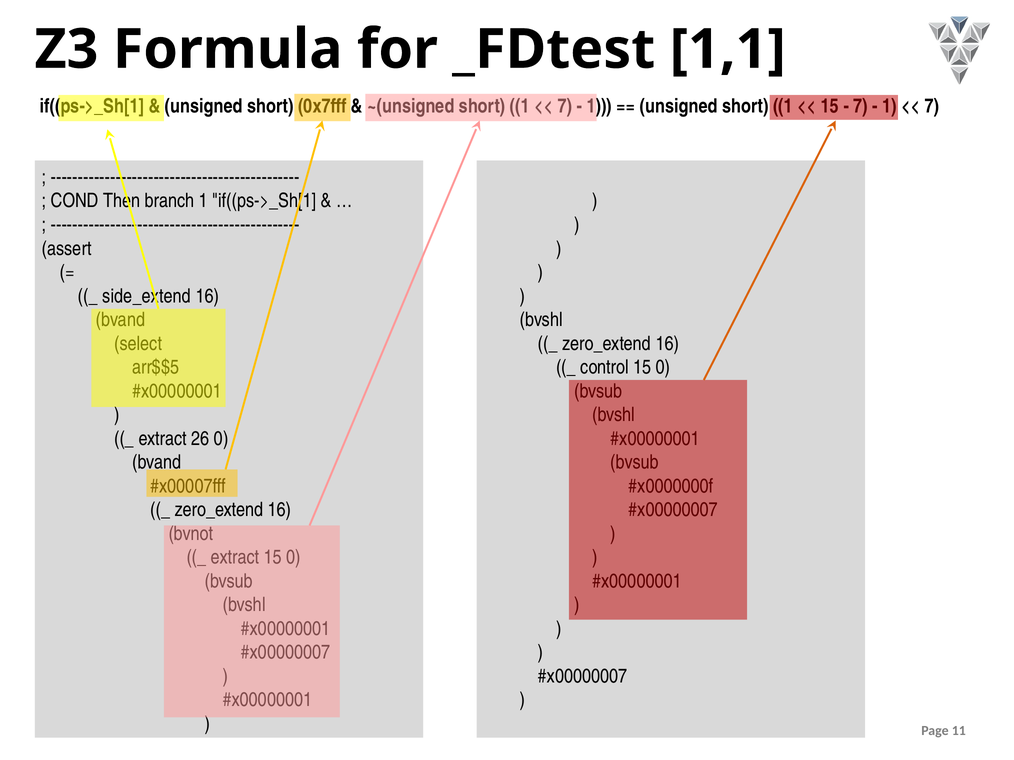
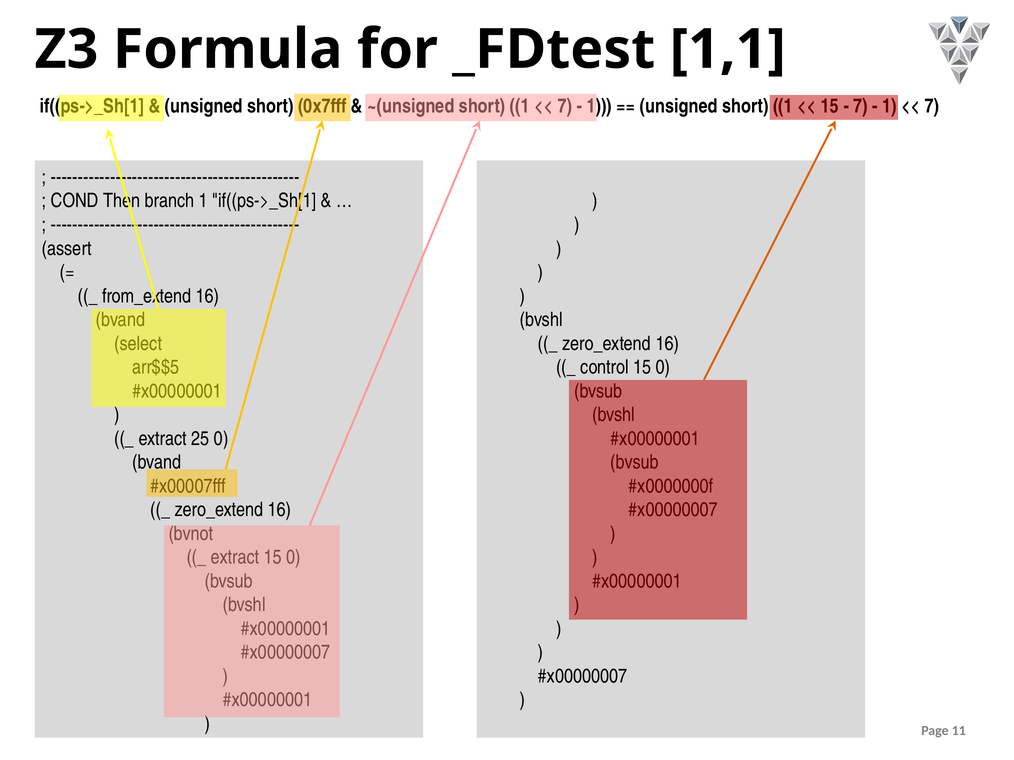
side_extend: side_extend -> from_extend (147, 296)
26: 26 -> 25 (200, 439)
